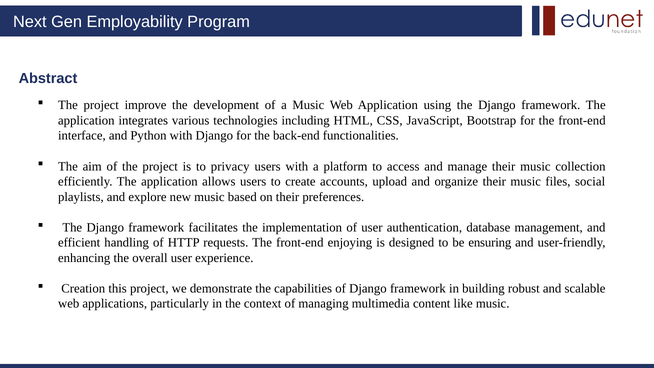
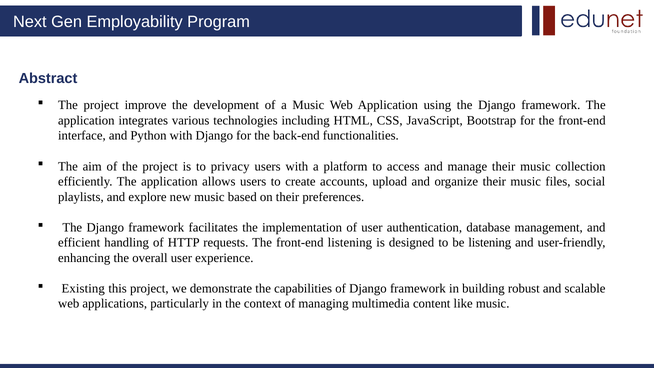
front-end enjoying: enjoying -> listening (350, 243)
be ensuring: ensuring -> listening (490, 243)
Creation: Creation -> Existing (83, 288)
